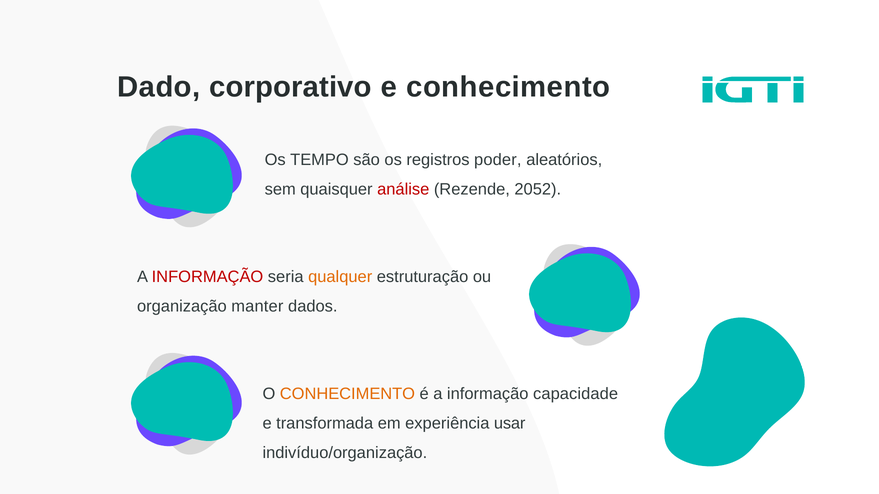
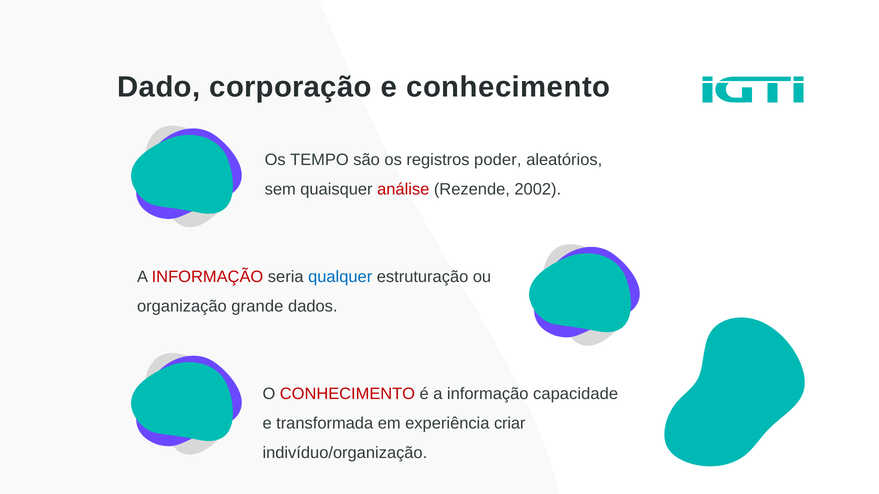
corporativo: corporativo -> corporação (290, 87)
2052: 2052 -> 2002 (538, 190)
qualquer colour: orange -> blue (340, 277)
manter: manter -> grande (257, 307)
CONHECIMENTO colour: orange -> red (347, 394)
usar: usar -> criar (510, 424)
